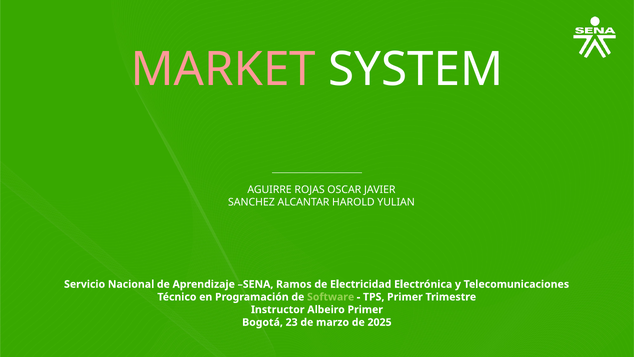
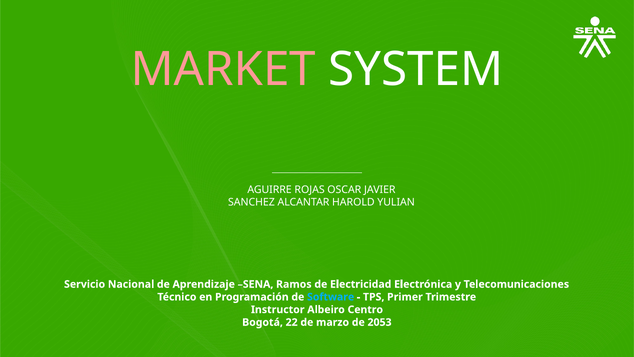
Software colour: light green -> light blue (331, 297)
Albeiro Primer: Primer -> Centro (365, 309)
23: 23 -> 22 (292, 322)
2025: 2025 -> 2053 (380, 322)
